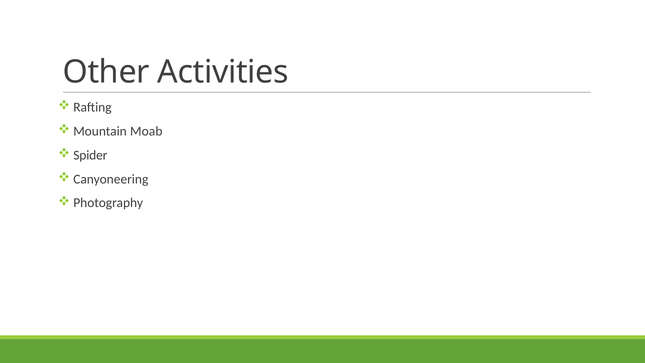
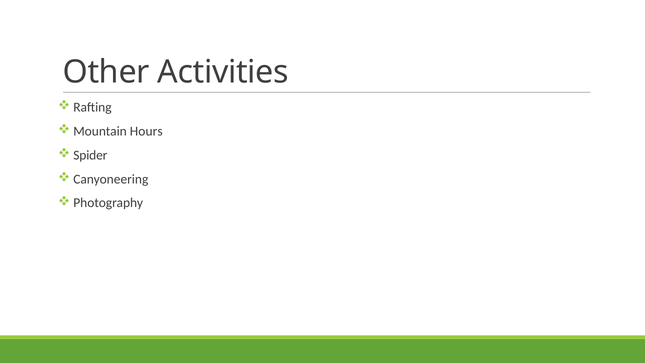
Moab: Moab -> Hours (146, 131)
